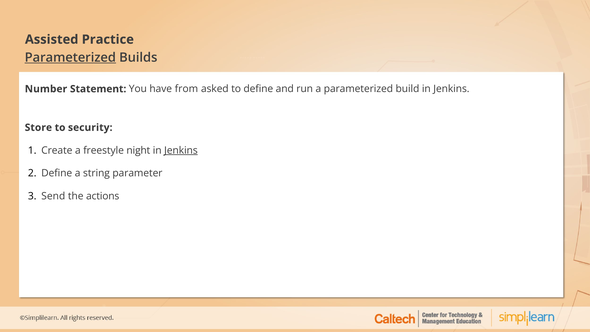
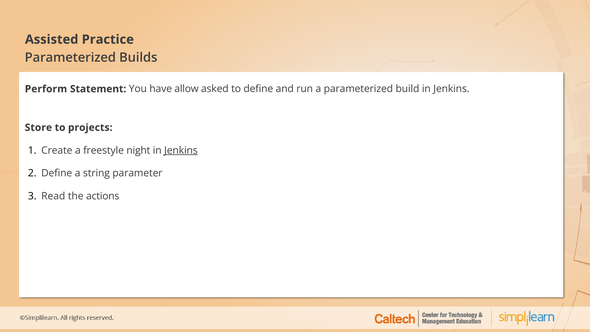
Parameterized underline: present -> none (70, 57)
Number: Number -> Perform (46, 89)
from: from -> allow (187, 89)
security: security -> projects (90, 127)
Send: Send -> Read (53, 196)
